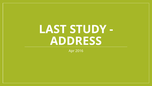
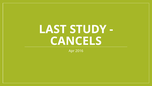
ADDRESS: ADDRESS -> CANCELS (76, 41)
